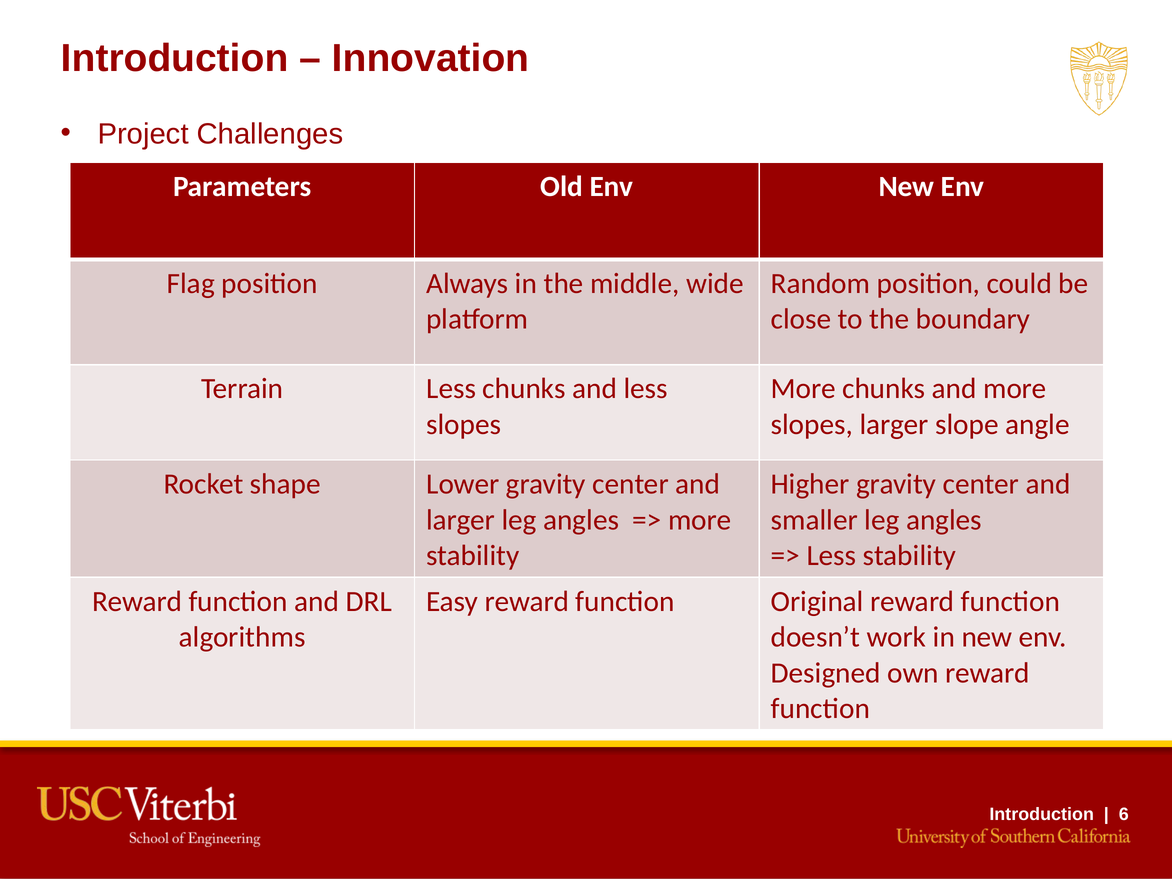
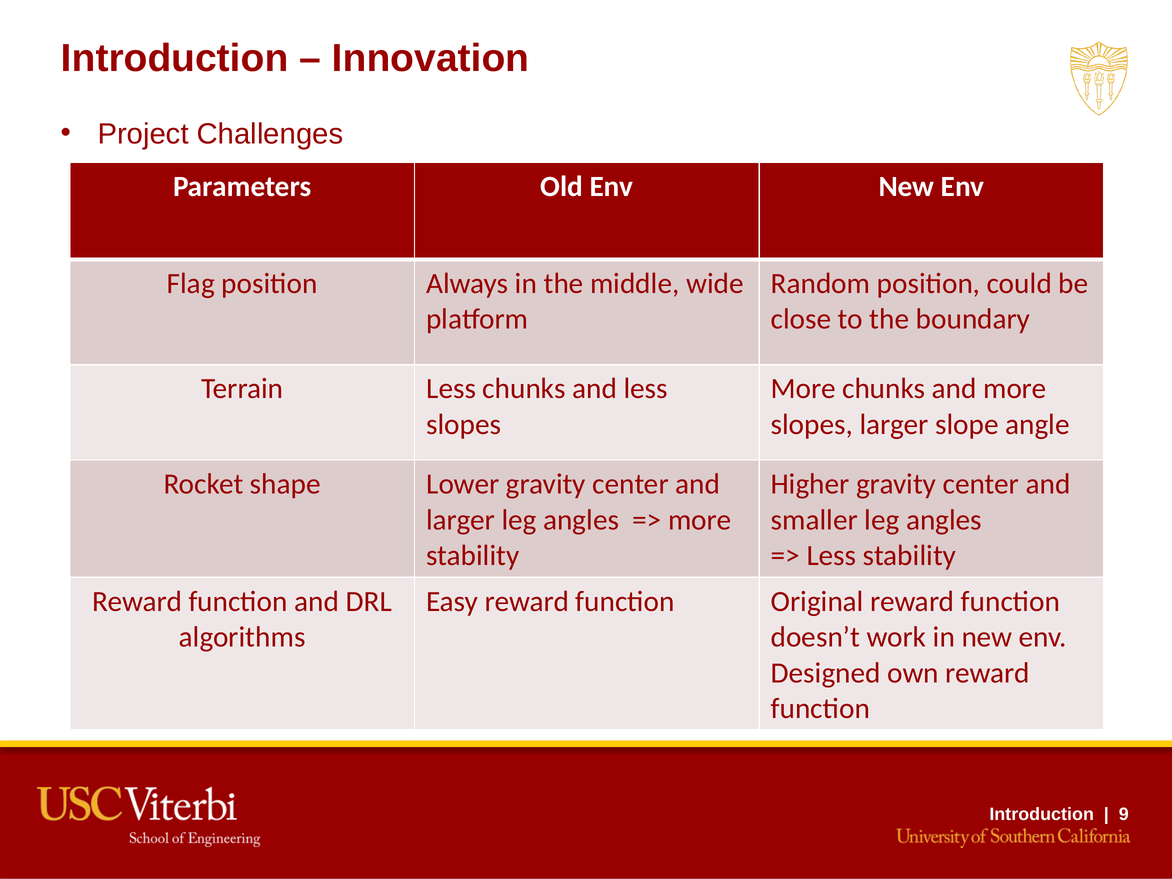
6: 6 -> 9 (1124, 814)
